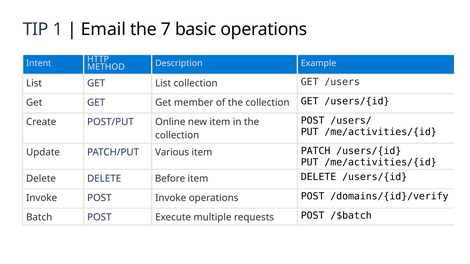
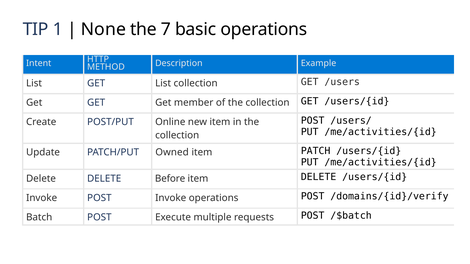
Email: Email -> None (103, 29)
Various: Various -> Owned (172, 152)
